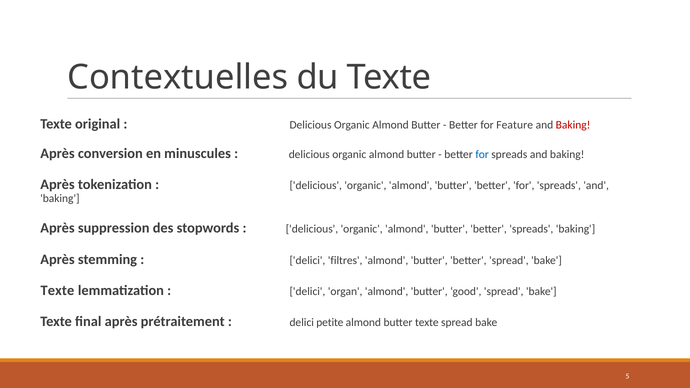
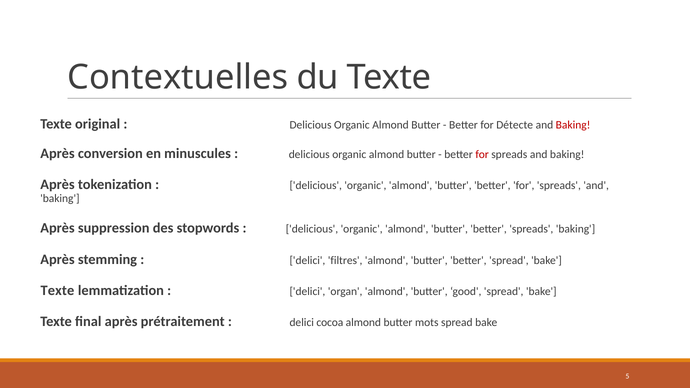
Feature: Feature -> Détecte (515, 125)
for colour: blue -> red (482, 155)
petite: petite -> cocoa (330, 322)
butter texte: texte -> mots (427, 322)
